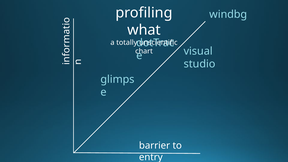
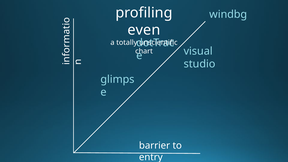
what: what -> even (144, 30)
